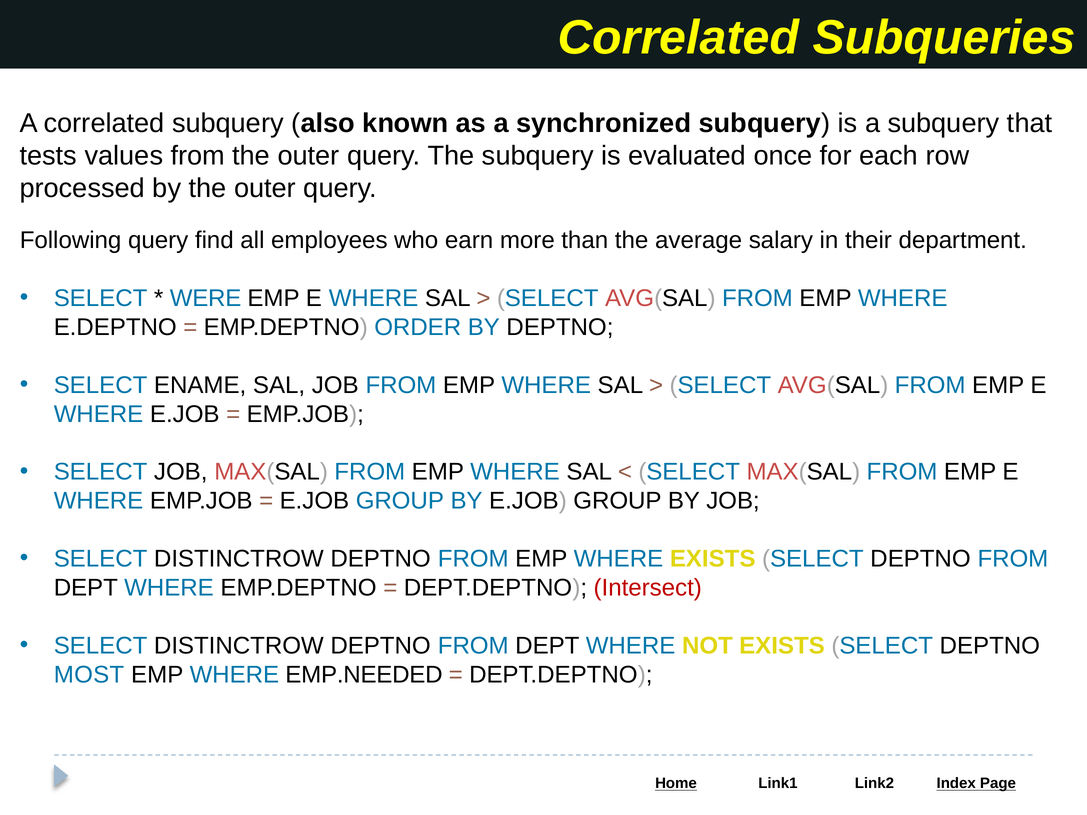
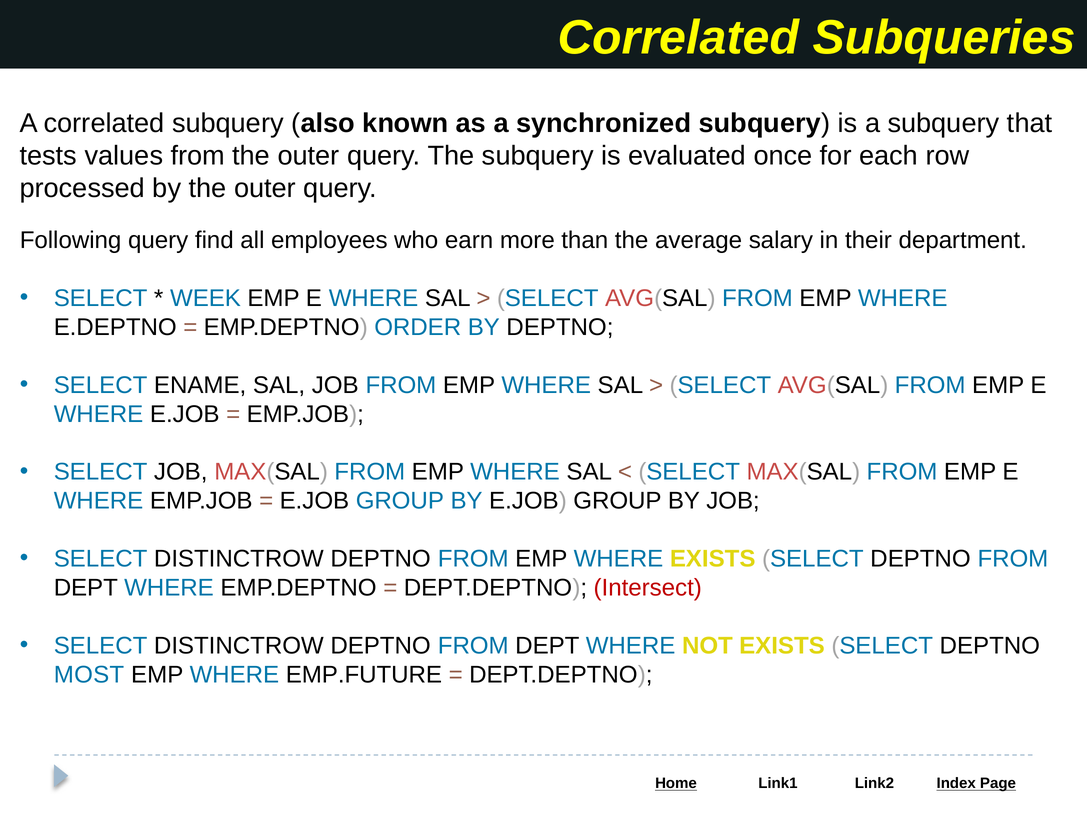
WERE: WERE -> WEEK (205, 298)
EMP.NEEDED: EMP.NEEDED -> EMP.FUTURE (364, 675)
